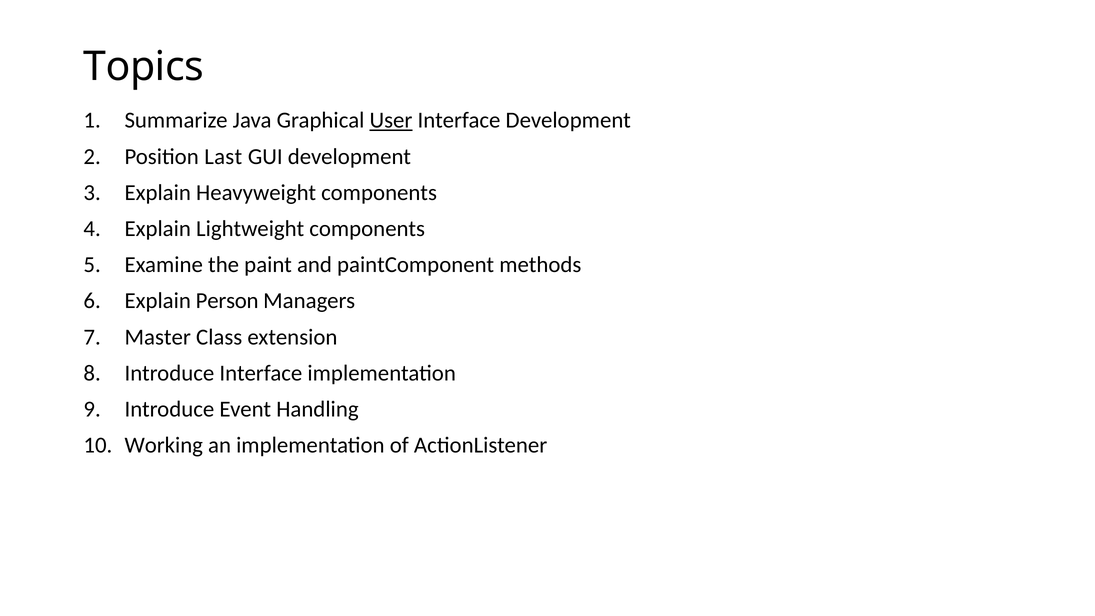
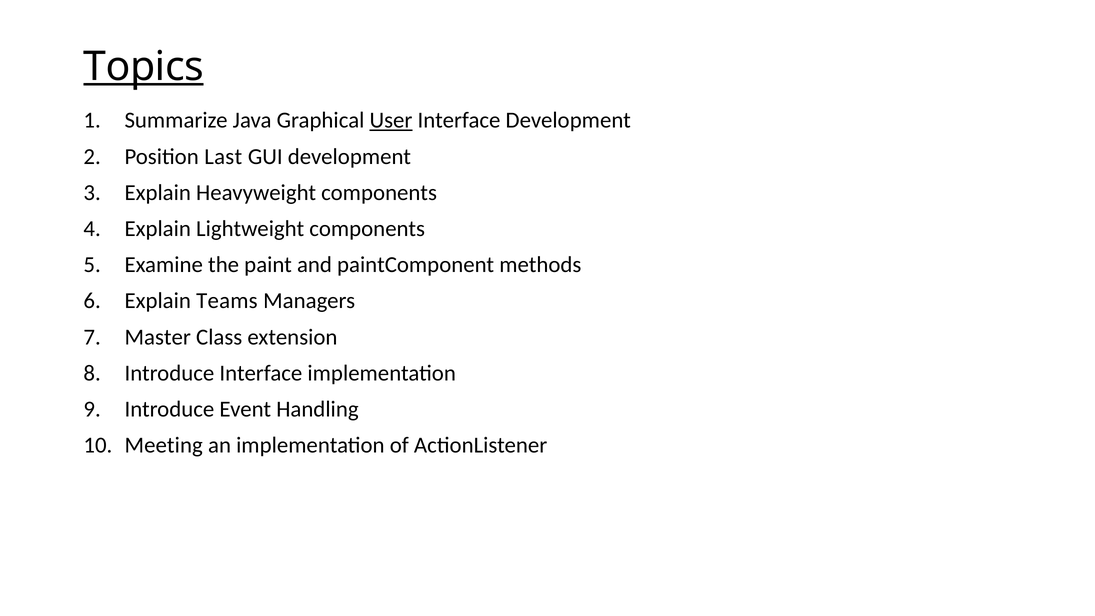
Topics underline: none -> present (144, 67)
Person: Person -> Teams (227, 301)
Working: Working -> Meeting (164, 445)
